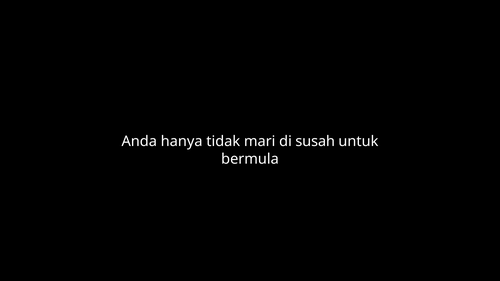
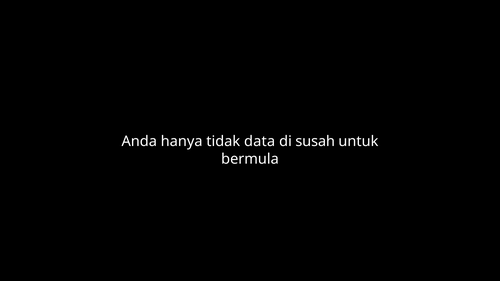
mari: mari -> data (260, 141)
